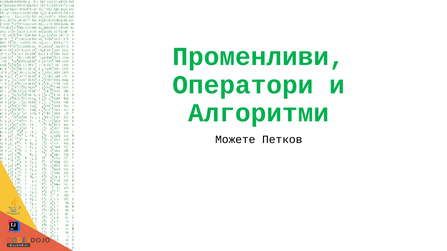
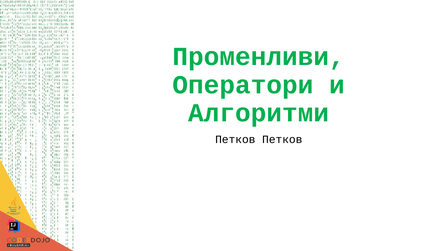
Можете: Можете -> Петков (235, 140)
